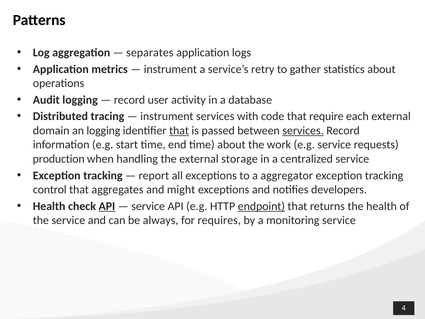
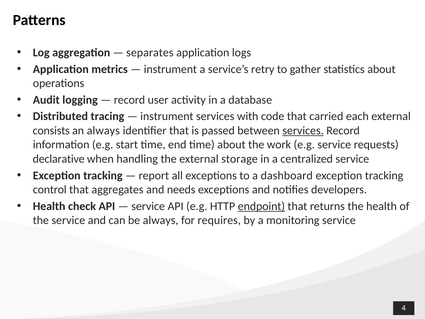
require: require -> carried (326, 116)
domain: domain -> consists (51, 130)
an logging: logging -> always (103, 130)
that underline: present -> none (179, 130)
production: production -> declarative (59, 159)
aggregator: aggregator -> dashboard (287, 175)
might: might -> needs (181, 190)
API underline: present -> none (107, 206)
